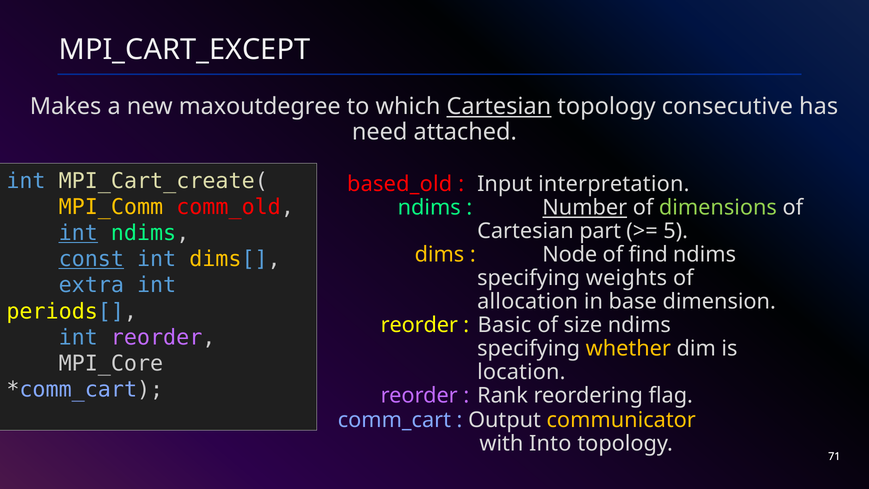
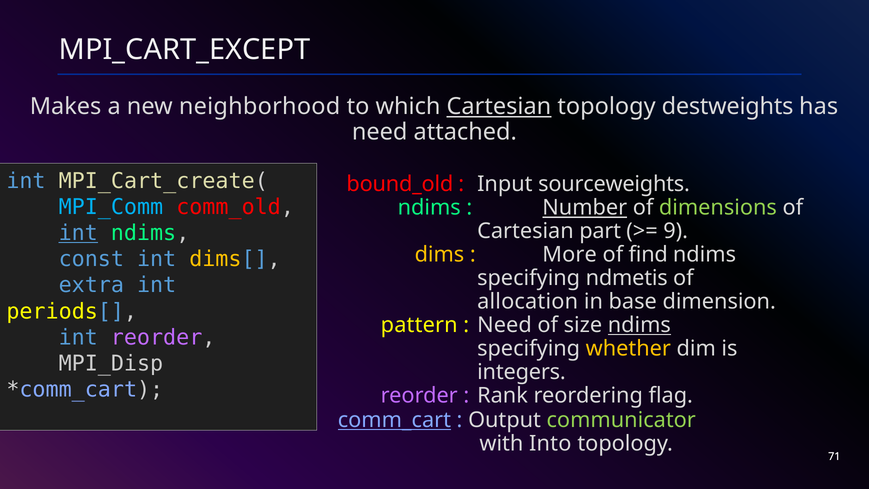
maxoutdegree: maxoutdegree -> neighborhood (260, 107)
consecutive: consecutive -> destweights (728, 107)
based_old: based_old -> bound_old (400, 184)
interpretation: interpretation -> sourceweights (614, 184)
MPI_Comm colour: yellow -> light blue (111, 207)
5: 5 -> 9 (676, 231)
Node: Node -> More (570, 255)
const underline: present -> none (91, 259)
weights: weights -> ndmetis (627, 278)
reorder: reorder -> pattern (419, 325)
Basic: Basic -> Need (504, 325)
ndims underline: none -> present (639, 325)
MPI_Core: MPI_Core -> MPI_Disp (111, 363)
location: location -> integers (521, 372)
comm_cart underline: none -> present (394, 420)
communicator colour: yellow -> light green (621, 420)
